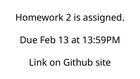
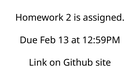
13:59PM: 13:59PM -> 12:59PM (101, 40)
